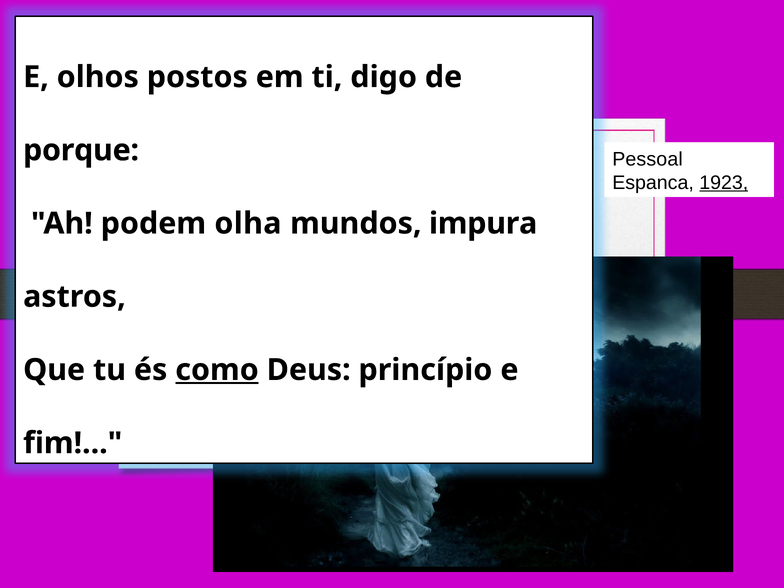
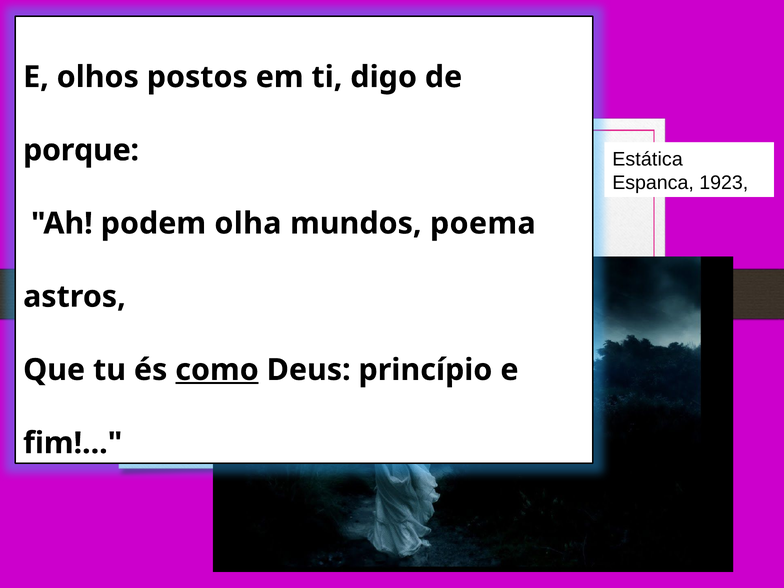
Pessoal: Pessoal -> Estática (648, 159)
1923 underline: present -> none (724, 183)
impura: impura -> poema (483, 223)
